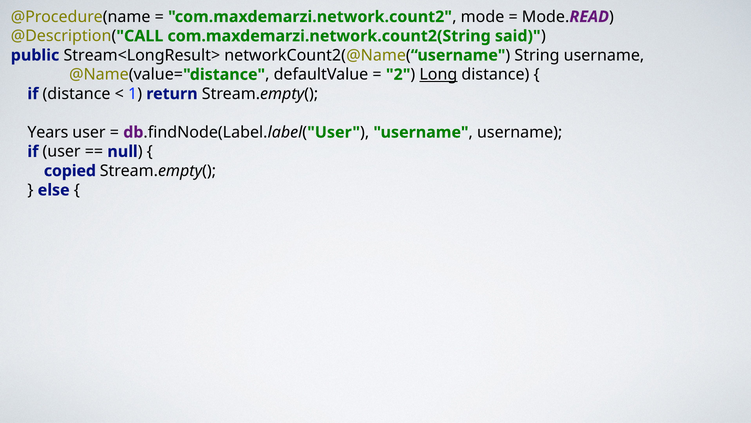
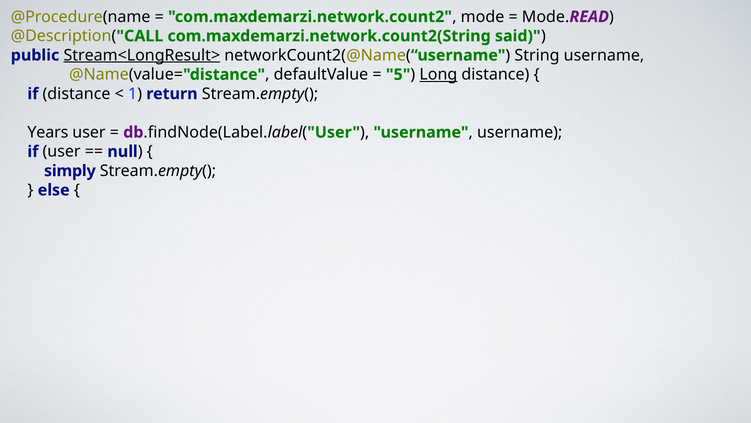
Stream<LongResult> underline: none -> present (142, 55)
2: 2 -> 5 (398, 74)
copied: copied -> simply (70, 171)
